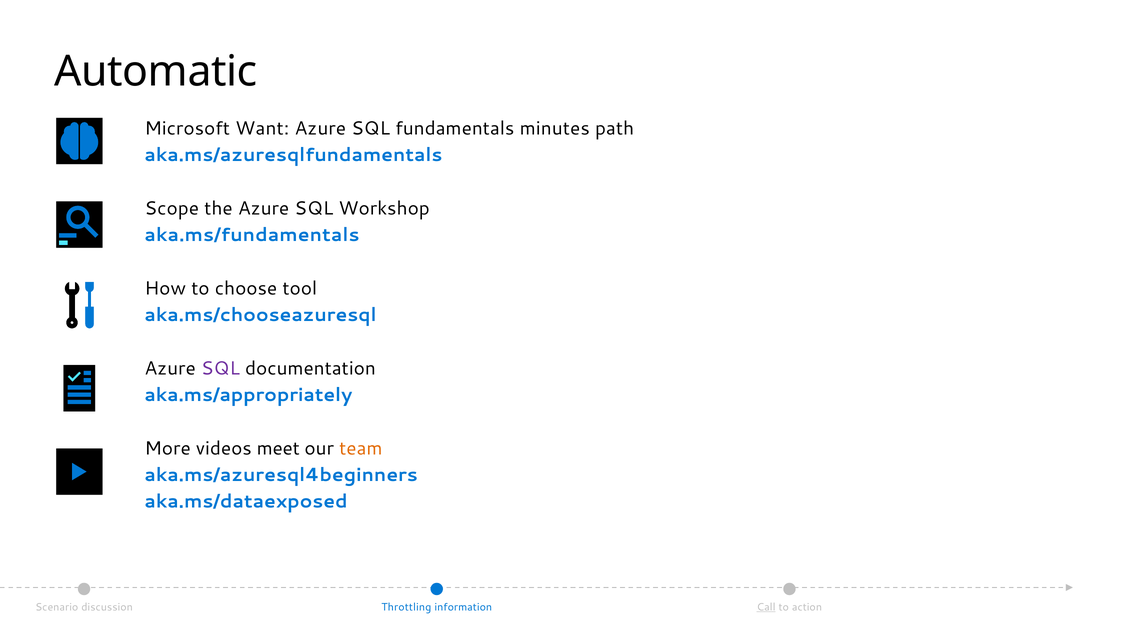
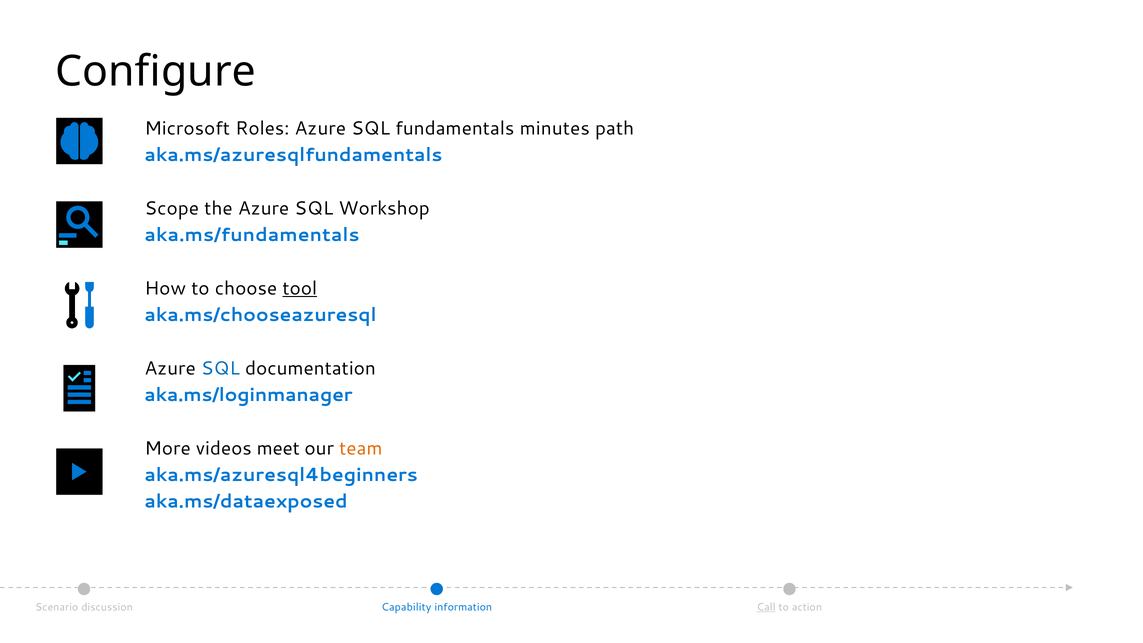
Automatic: Automatic -> Configure (156, 72)
Want: Want -> Roles (262, 128)
tool underline: none -> present (300, 288)
SQL colour: purple -> blue (220, 368)
aka.ms/appropriately: aka.ms/appropriately -> aka.ms/loginmanager (248, 395)
Throttling: Throttling -> Capability (406, 607)
